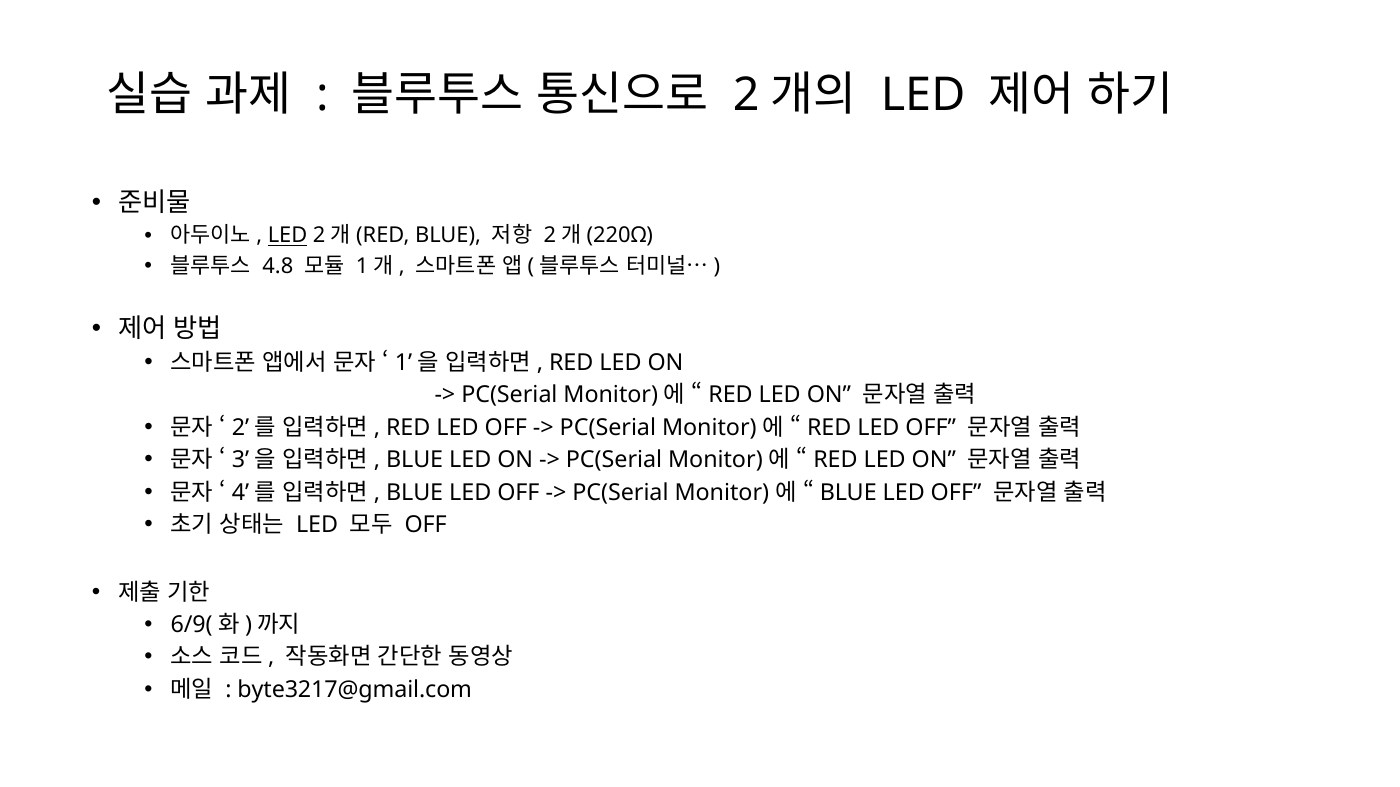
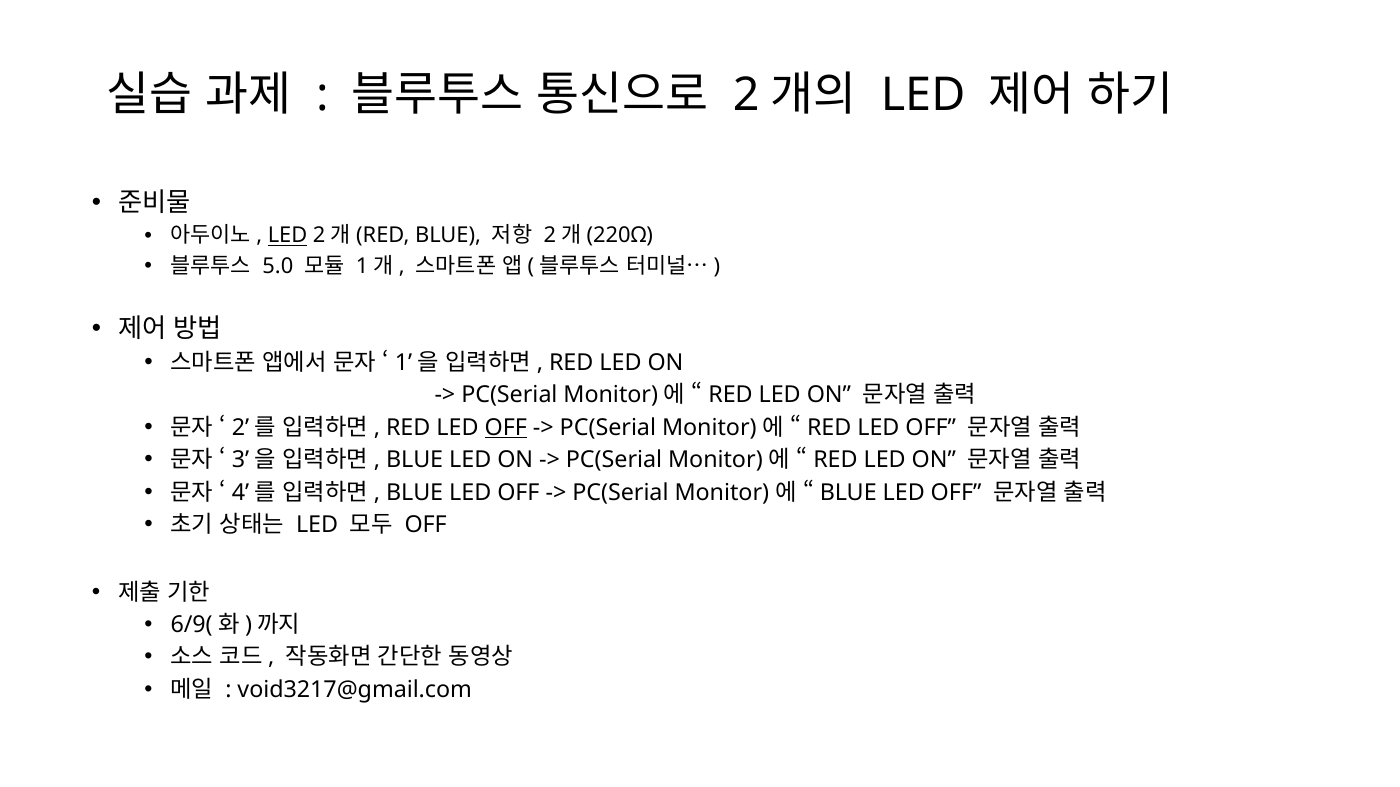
4.8: 4.8 -> 5.0 (278, 267)
OFF underline: none -> present (506, 428)
byte3217@gmail.com: byte3217@gmail.com -> void3217@gmail.com (355, 690)
